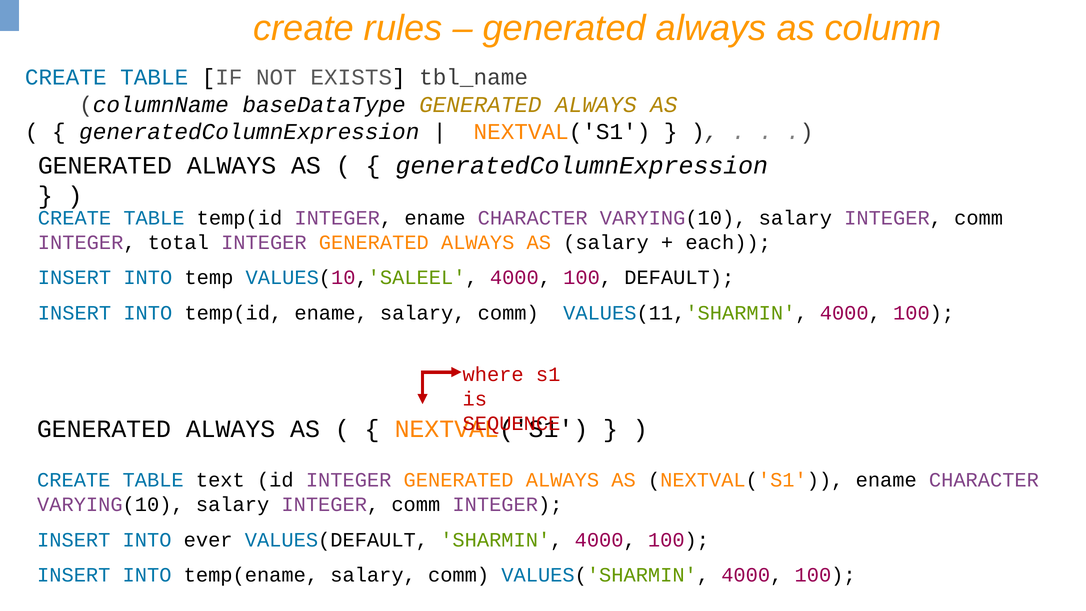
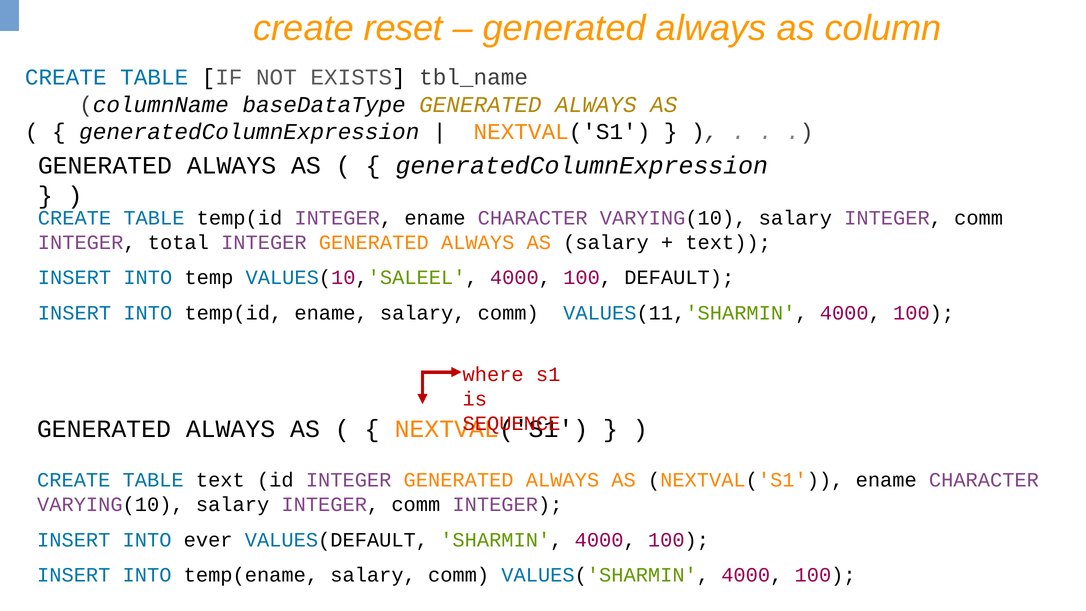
rules: rules -> reset (403, 28)
each: each -> text (728, 242)
